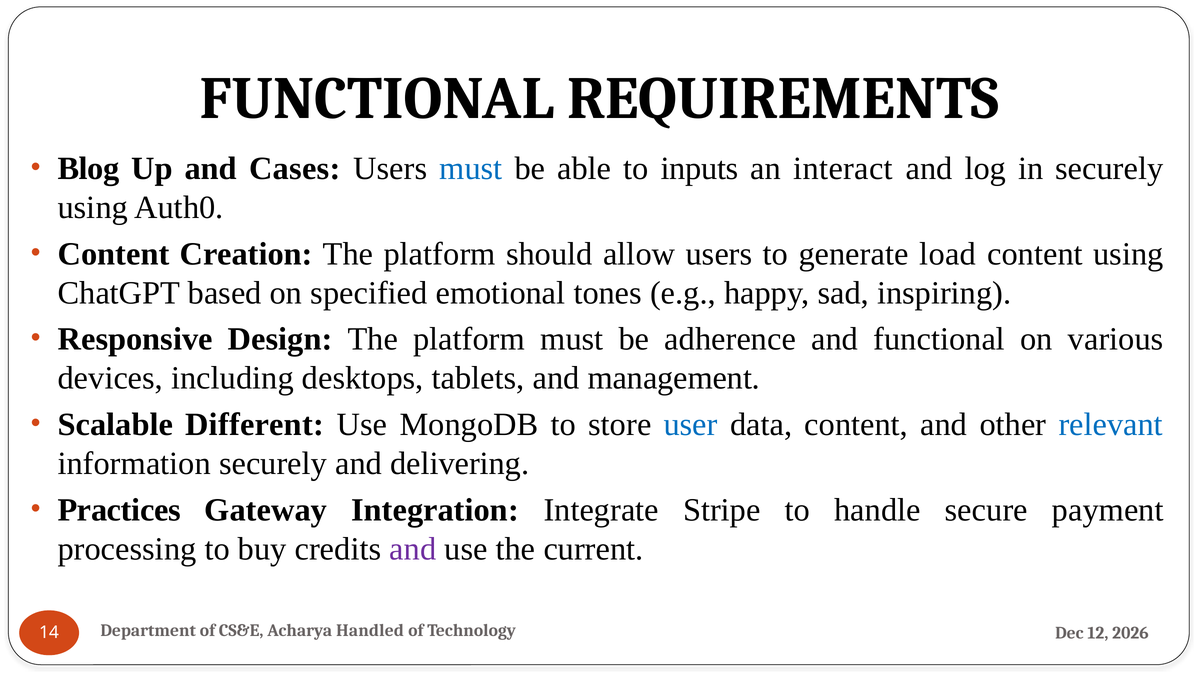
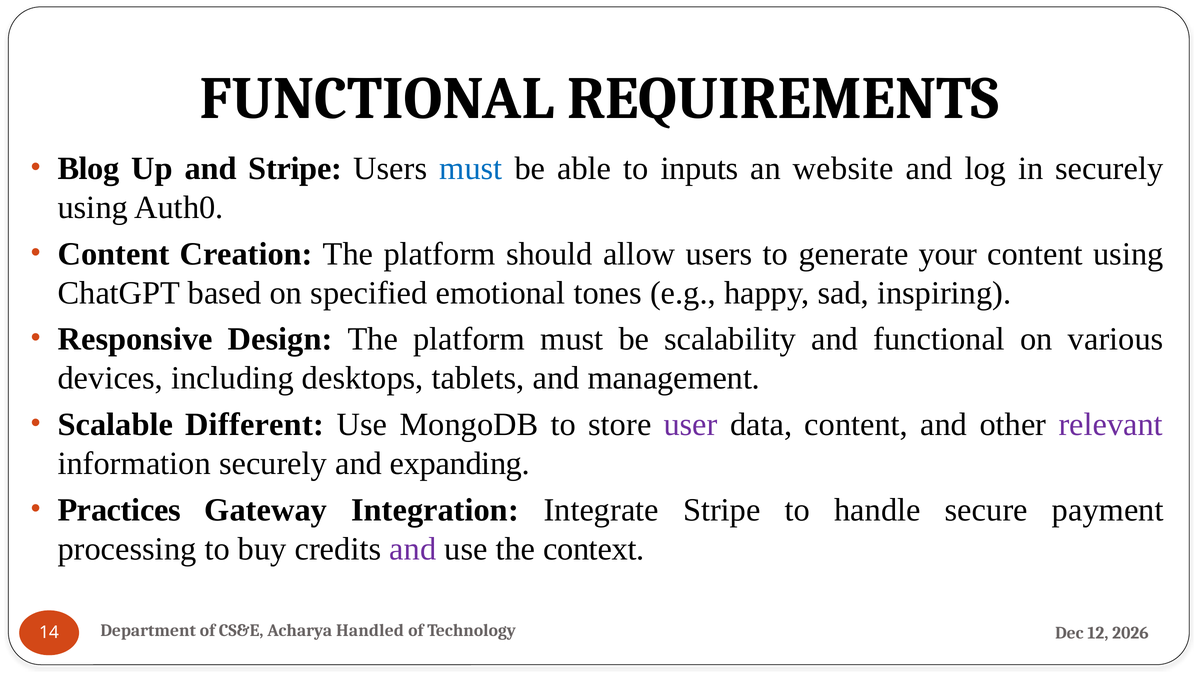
and Cases: Cases -> Stripe (295, 169)
interact: interact -> website (843, 169)
load: load -> your (948, 254)
adherence: adherence -> scalability (730, 339)
user colour: blue -> purple (691, 424)
relevant colour: blue -> purple (1111, 424)
delivering: delivering -> expanding (460, 463)
current: current -> context (594, 549)
